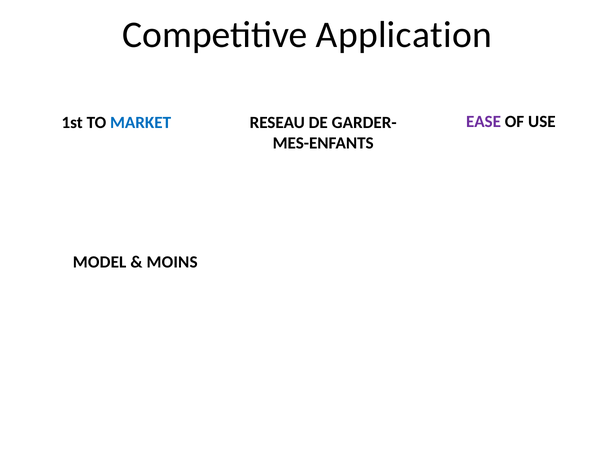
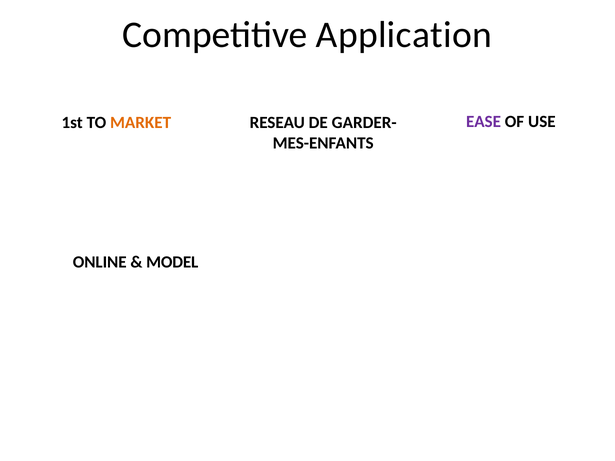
MARKET colour: blue -> orange (141, 123)
MODEL: MODEL -> ONLINE (100, 262)
MOINS: MOINS -> MODEL (172, 262)
